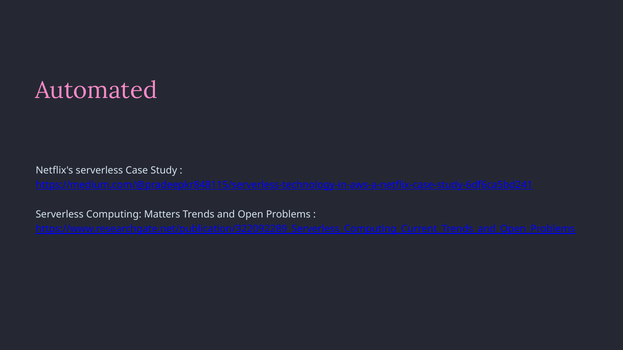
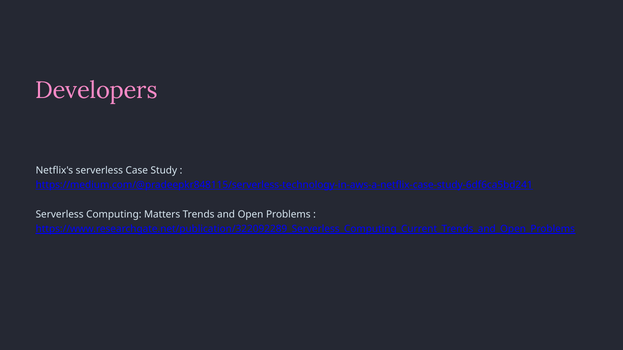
Automated: Automated -> Developers (96, 90)
